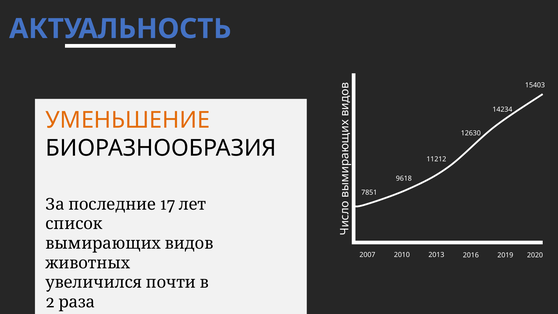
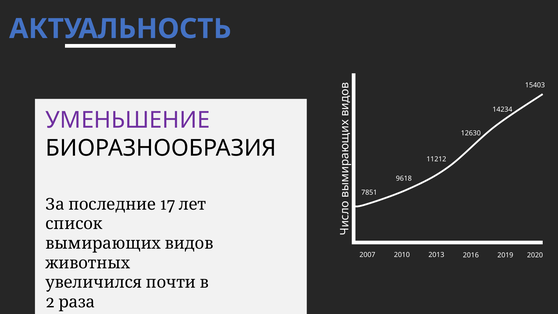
УМЕНЬШЕНИЕ colour: orange -> purple (128, 120)
